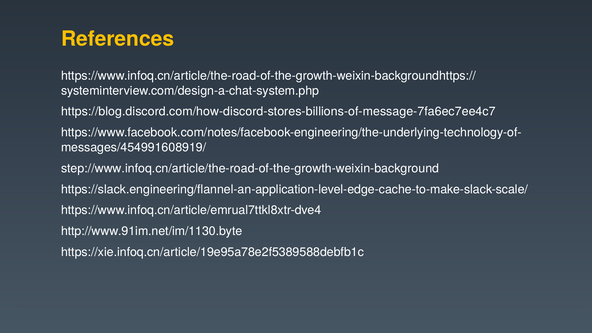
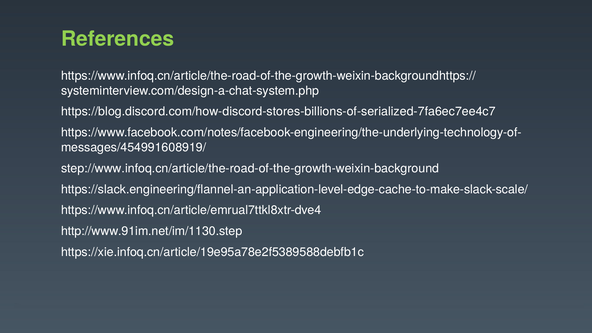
References colour: yellow -> light green (118, 39)
https://blog.discord.com/how-discord-stores-billions-of-message-7fa6ec7ee4c7: https://blog.discord.com/how-discord-stores-billions-of-message-7fa6ec7ee4c7 -> https://blog.discord.com/how-discord-stores-billions-of-serialized-7fa6ec7ee4c7 (278, 112)
http://www.91im.net/im/1130.byte: http://www.91im.net/im/1130.byte -> http://www.91im.net/im/1130.step (152, 231)
